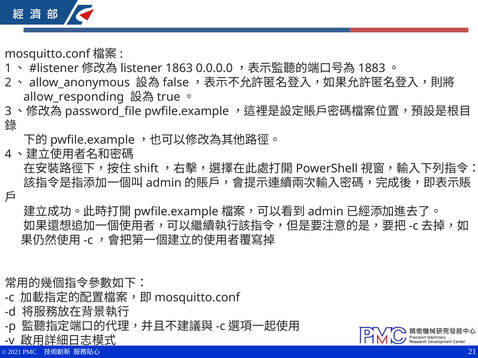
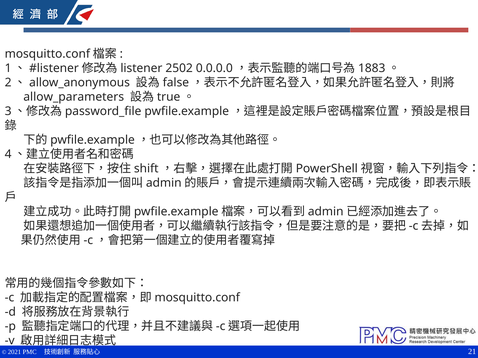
1863: 1863 -> 2502 (179, 68)
allow_responding: allow_responding -> allow_parameters (74, 97)
